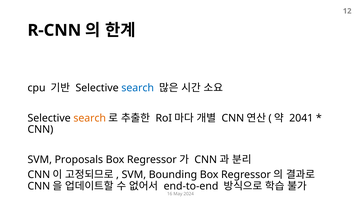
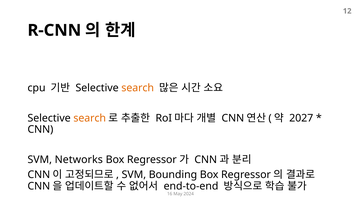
search colour: blue -> orange (138, 88)
2041: 2041 -> 2027 (301, 118)
Proposals: Proposals -> Networks (79, 160)
